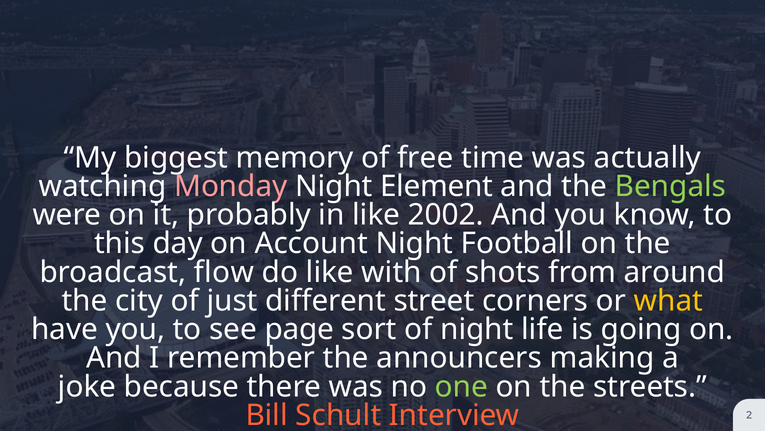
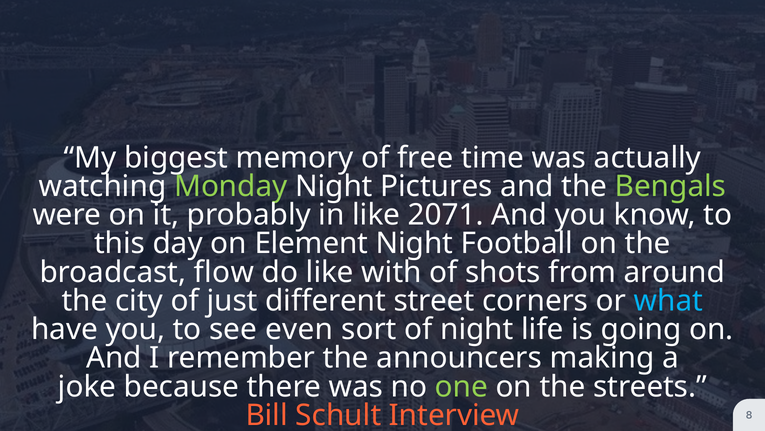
Monday colour: pink -> light green (231, 186)
Element: Element -> Pictures (436, 186)
2002: 2002 -> 2071 (446, 215)
Account: Account -> Element (311, 243)
what colour: yellow -> light blue (668, 300)
page: page -> even (299, 329)
2: 2 -> 8 (749, 414)
